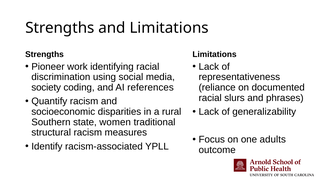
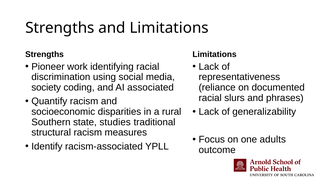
references: references -> associated (151, 88)
women: women -> studies (115, 122)
